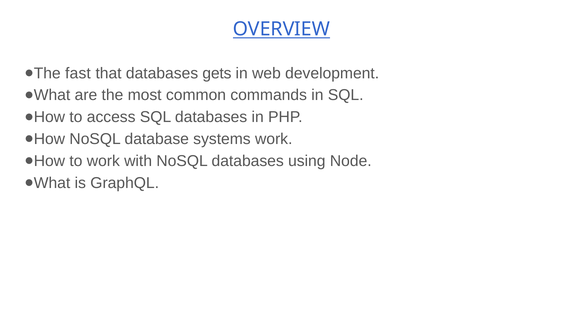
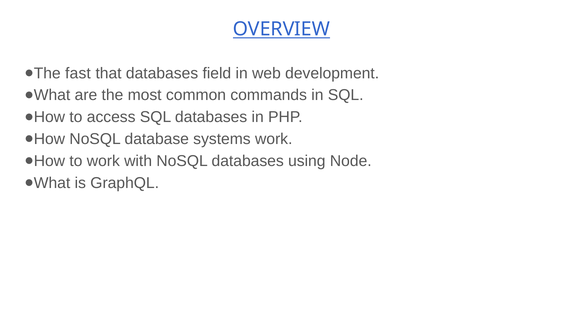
gets: gets -> field (217, 73)
